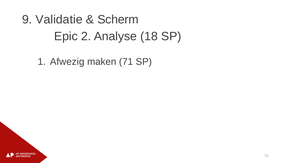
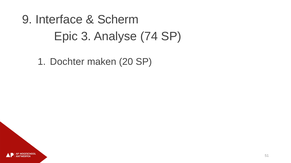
Validatie: Validatie -> Interface (59, 20)
2: 2 -> 3 (86, 37)
18: 18 -> 74 (149, 37)
Afwezig: Afwezig -> Dochter (67, 62)
71: 71 -> 20 (126, 62)
